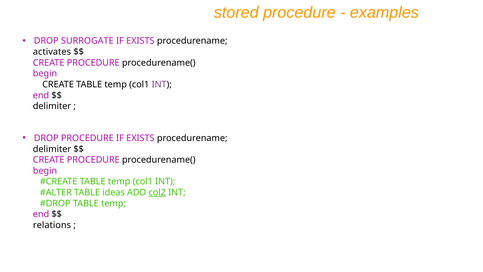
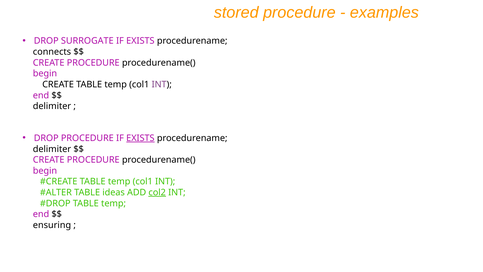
activates: activates -> connects (52, 52)
EXISTS underline: none -> present (140, 138)
relations: relations -> ensuring (52, 225)
